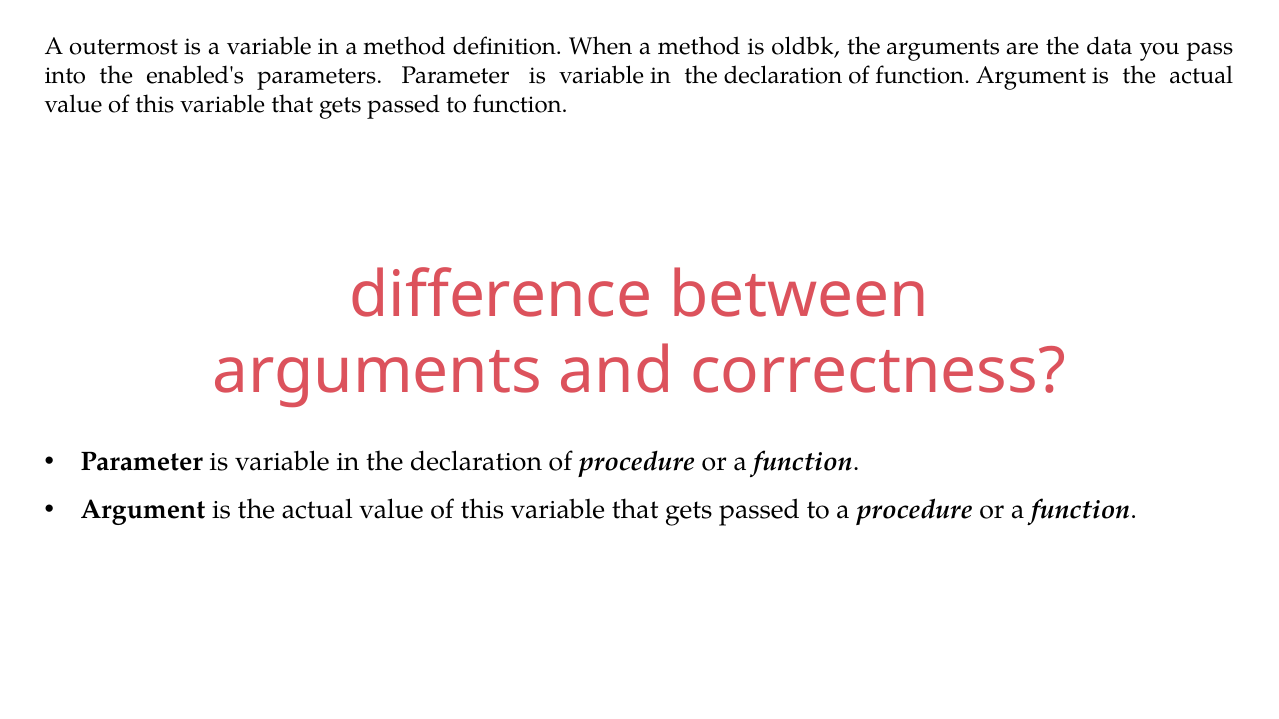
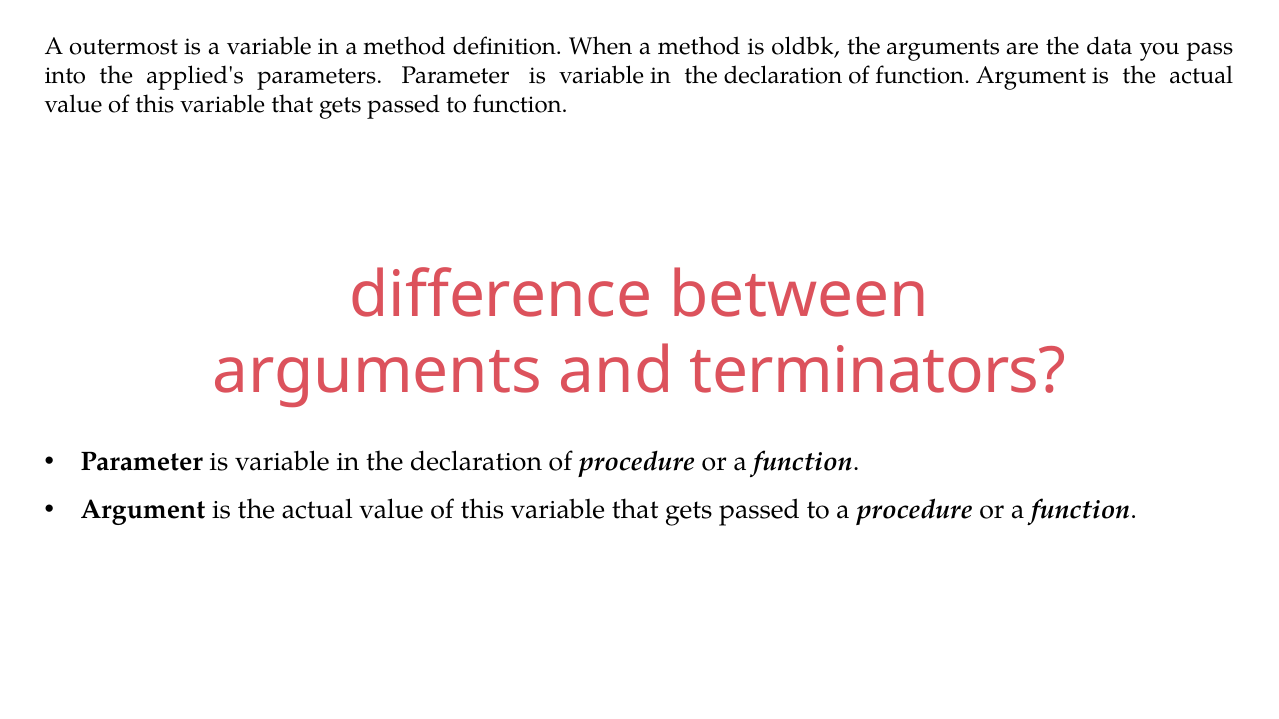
enabled's: enabled's -> applied's (195, 75)
correctness: correctness -> terminators (878, 372)
